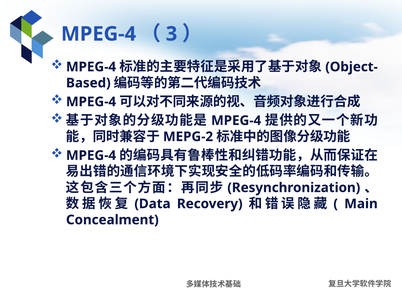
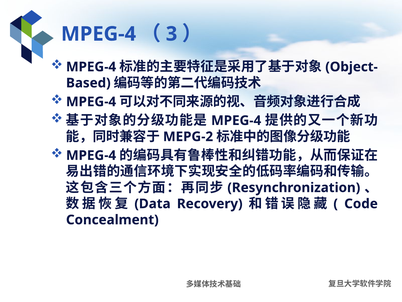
Main: Main -> Code (361, 203)
